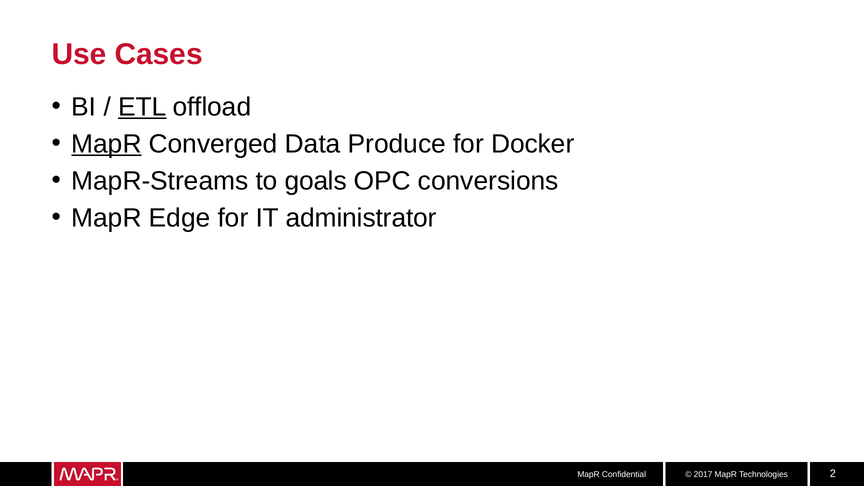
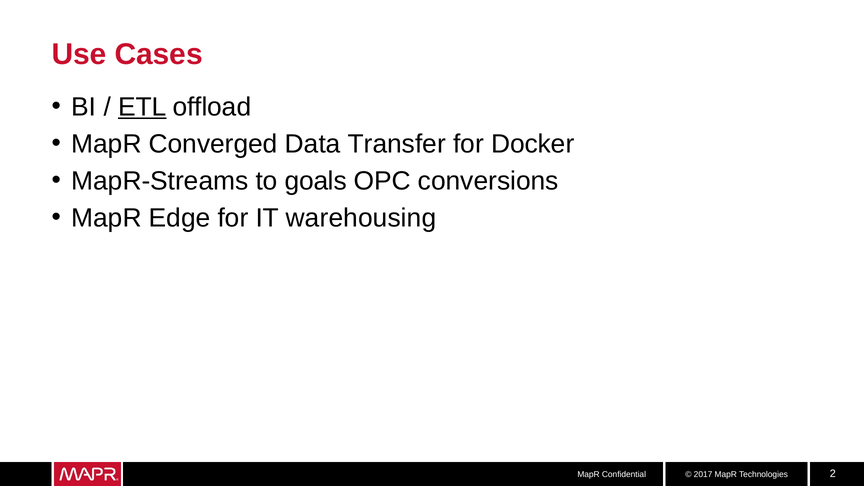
MapR underline: present -> none (107, 144)
Produce: Produce -> Transfer (397, 144)
administrator: administrator -> warehousing (361, 218)
